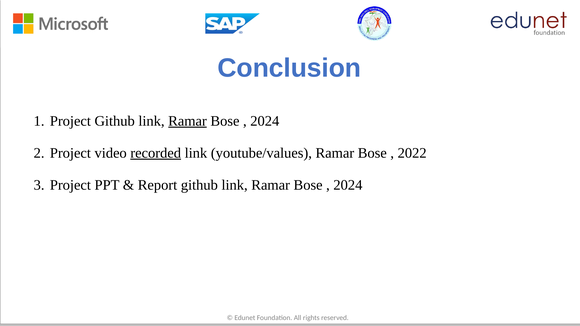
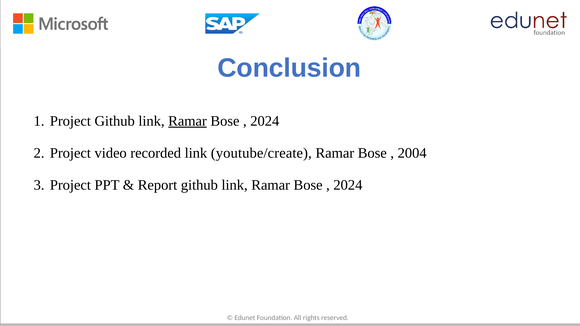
recorded underline: present -> none (156, 153)
youtube/values: youtube/values -> youtube/create (261, 153)
2022: 2022 -> 2004 (412, 153)
